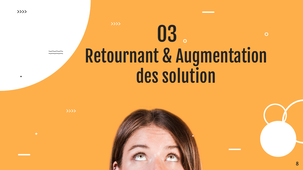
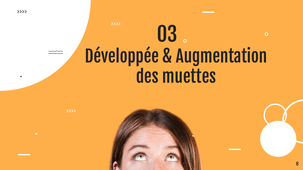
Retournant: Retournant -> Développée (122, 57)
solution: solution -> muettes (189, 77)
